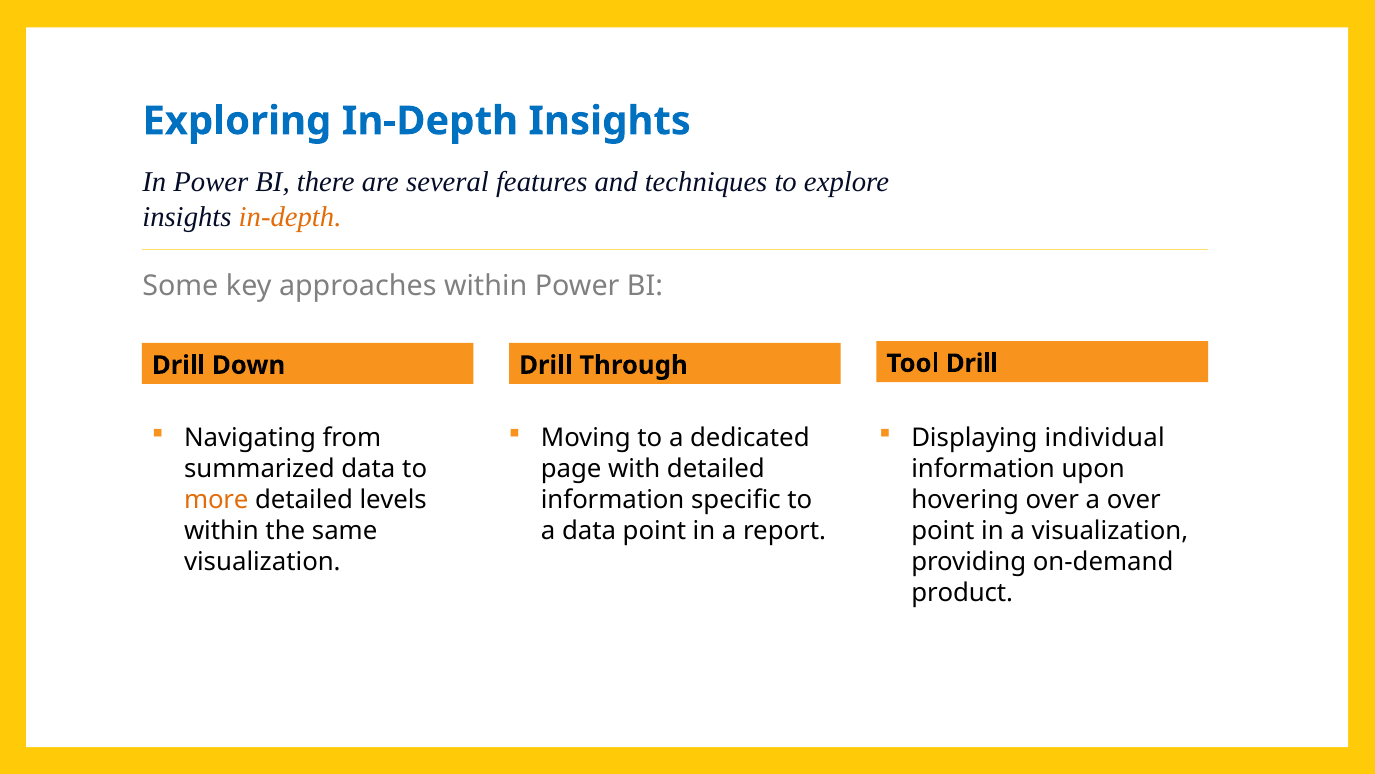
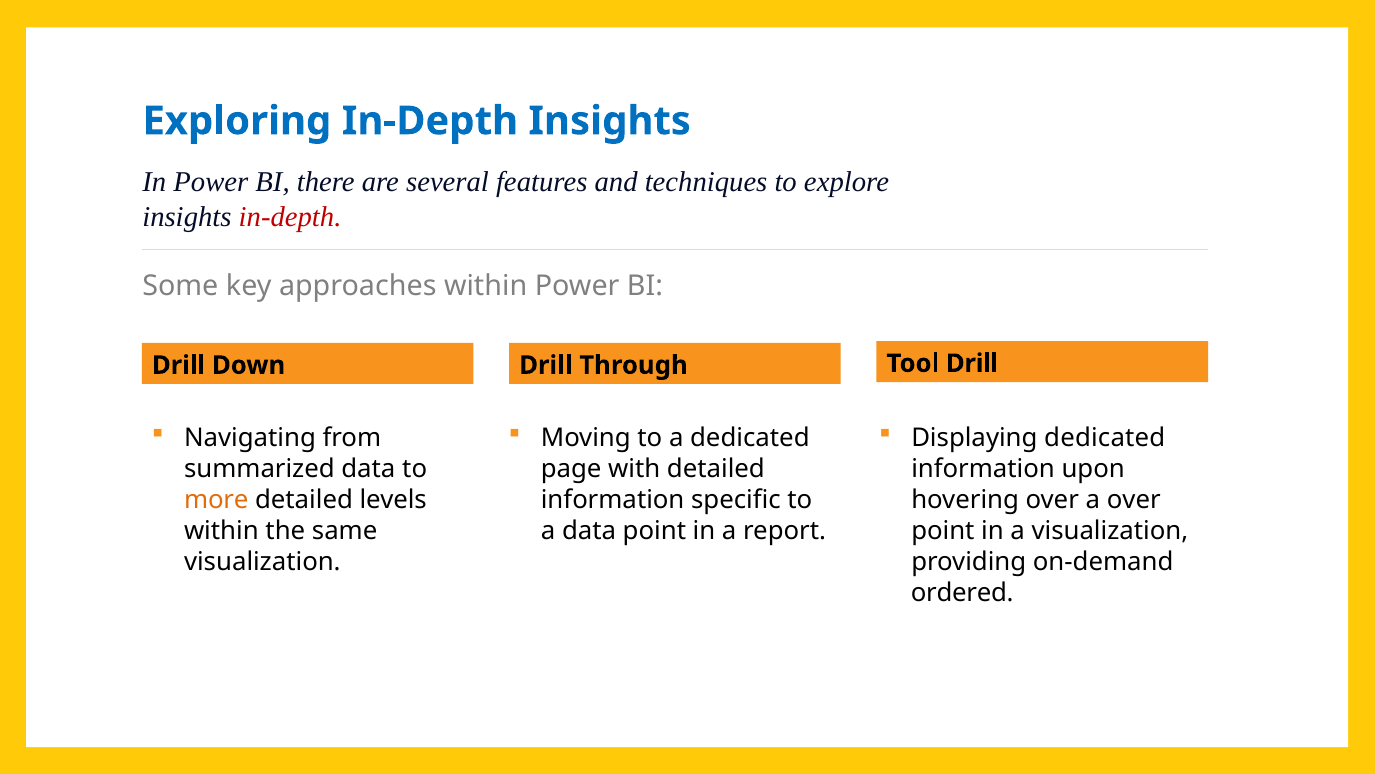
in-depth colour: orange -> red (290, 217)
Displaying individual: individual -> dedicated (1105, 438)
product: product -> ordered (962, 592)
